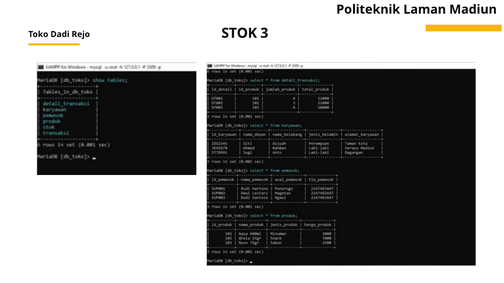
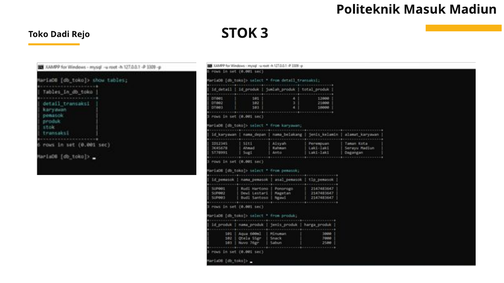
Laman: Laman -> Masuk (425, 9)
